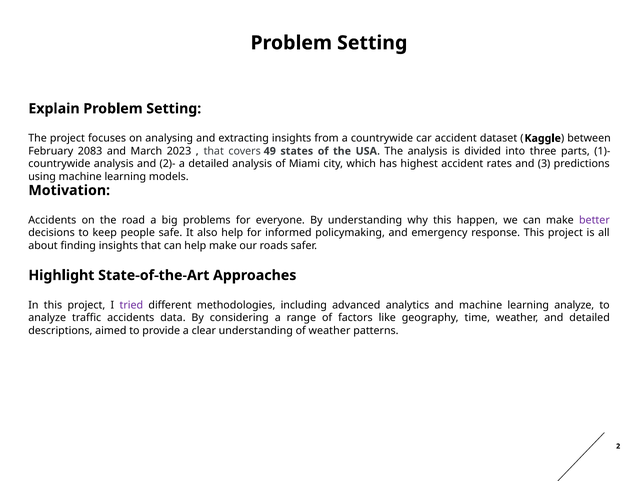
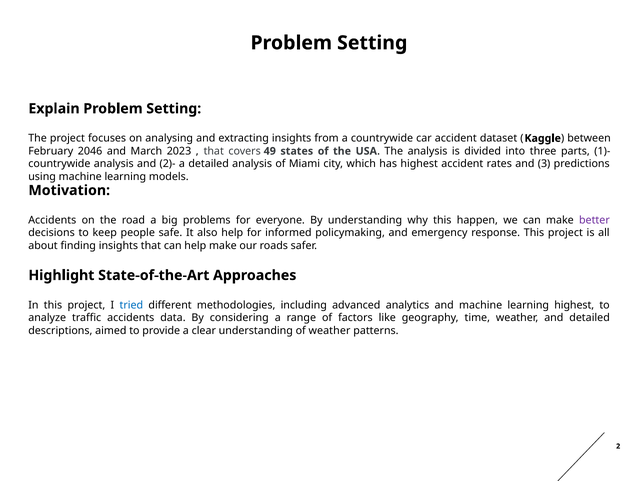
2083: 2083 -> 2046 (90, 151)
tried colour: purple -> blue (131, 305)
learning analyze: analyze -> highest (574, 305)
